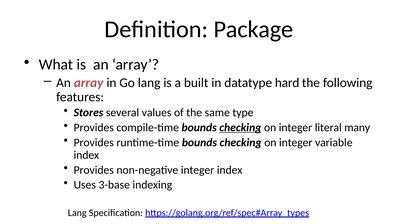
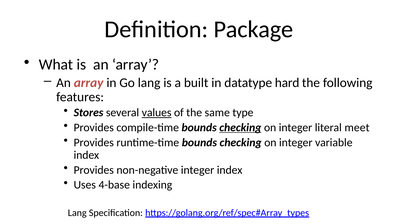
values underline: none -> present (157, 113)
many: many -> meet (357, 127)
3-base: 3-base -> 4-base (114, 185)
